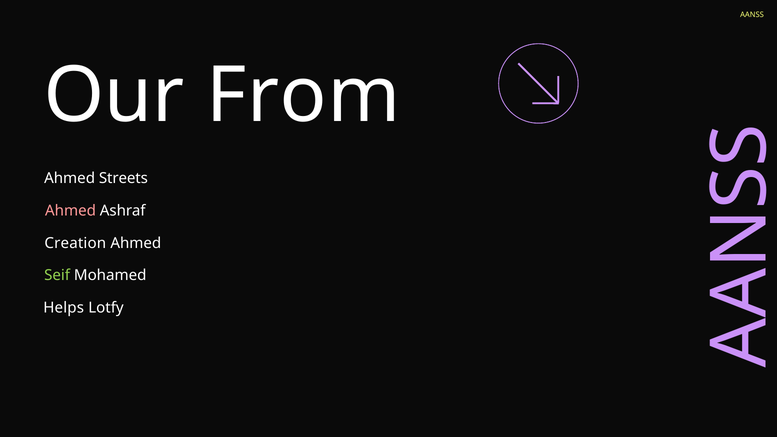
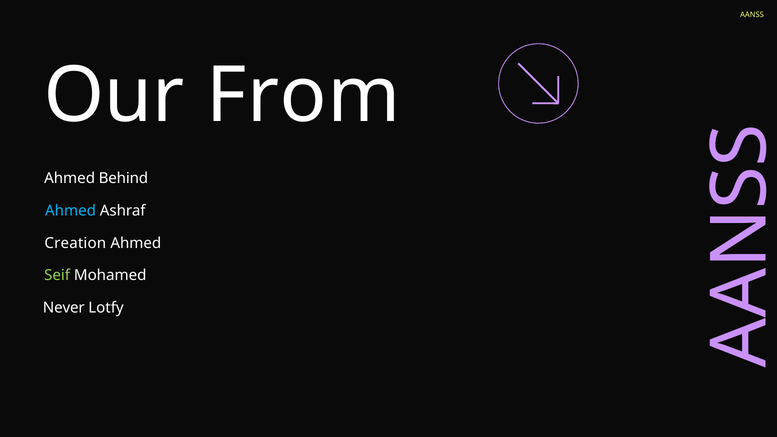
Streets: Streets -> Behind (123, 178)
Ahmed colour: pink -> light blue (71, 211)
Helps: Helps -> Never (64, 308)
